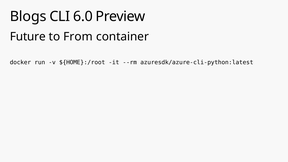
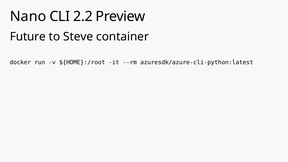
Blogs: Blogs -> Nano (28, 17)
6.0: 6.0 -> 2.2 (83, 17)
From: From -> Steve (78, 37)
